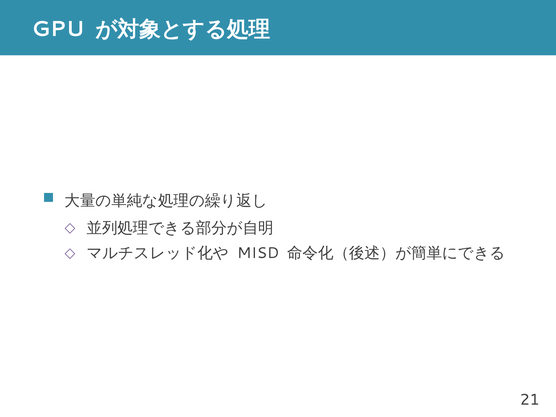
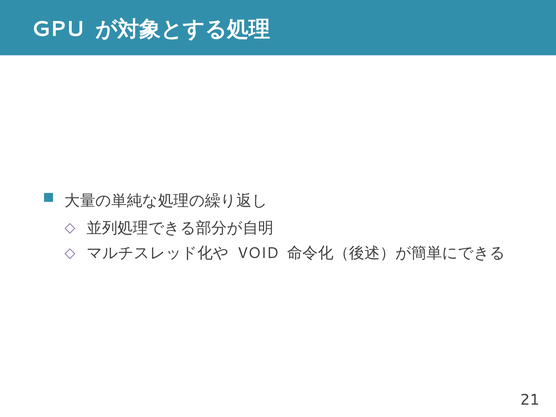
MISD: MISD -> VOID (258, 253)
